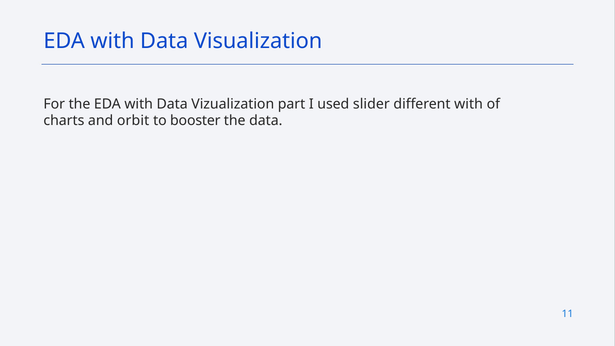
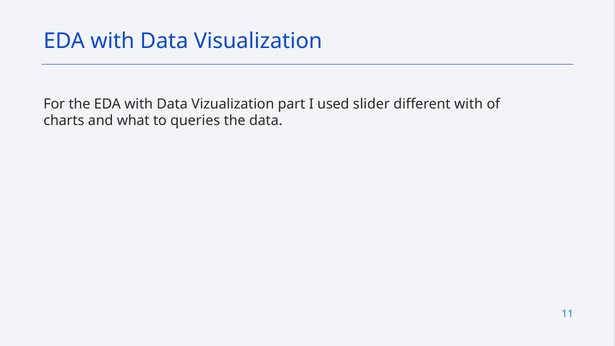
orbit: orbit -> what (133, 121)
booster: booster -> queries (195, 121)
